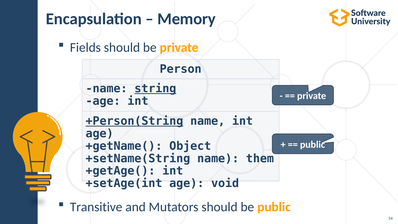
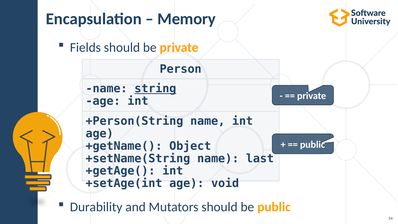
+Person(String underline: present -> none (134, 121)
them: them -> last (260, 158)
Transitive: Transitive -> Durability (96, 207)
